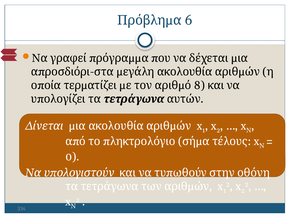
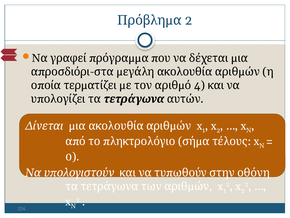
6: 6 -> 2 (189, 20)
8: 8 -> 4 (199, 85)
